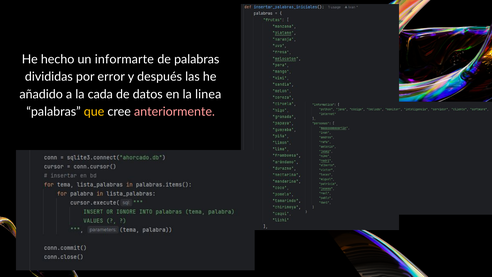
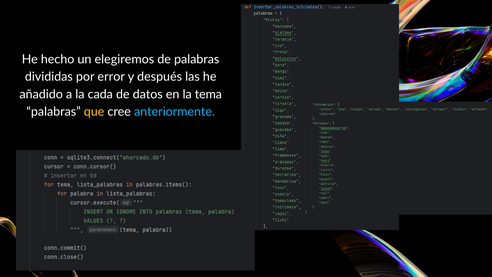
informarte: informarte -> elegiremos (124, 59)
linea: linea -> tema (208, 94)
anteriormente colour: pink -> light blue (174, 112)
